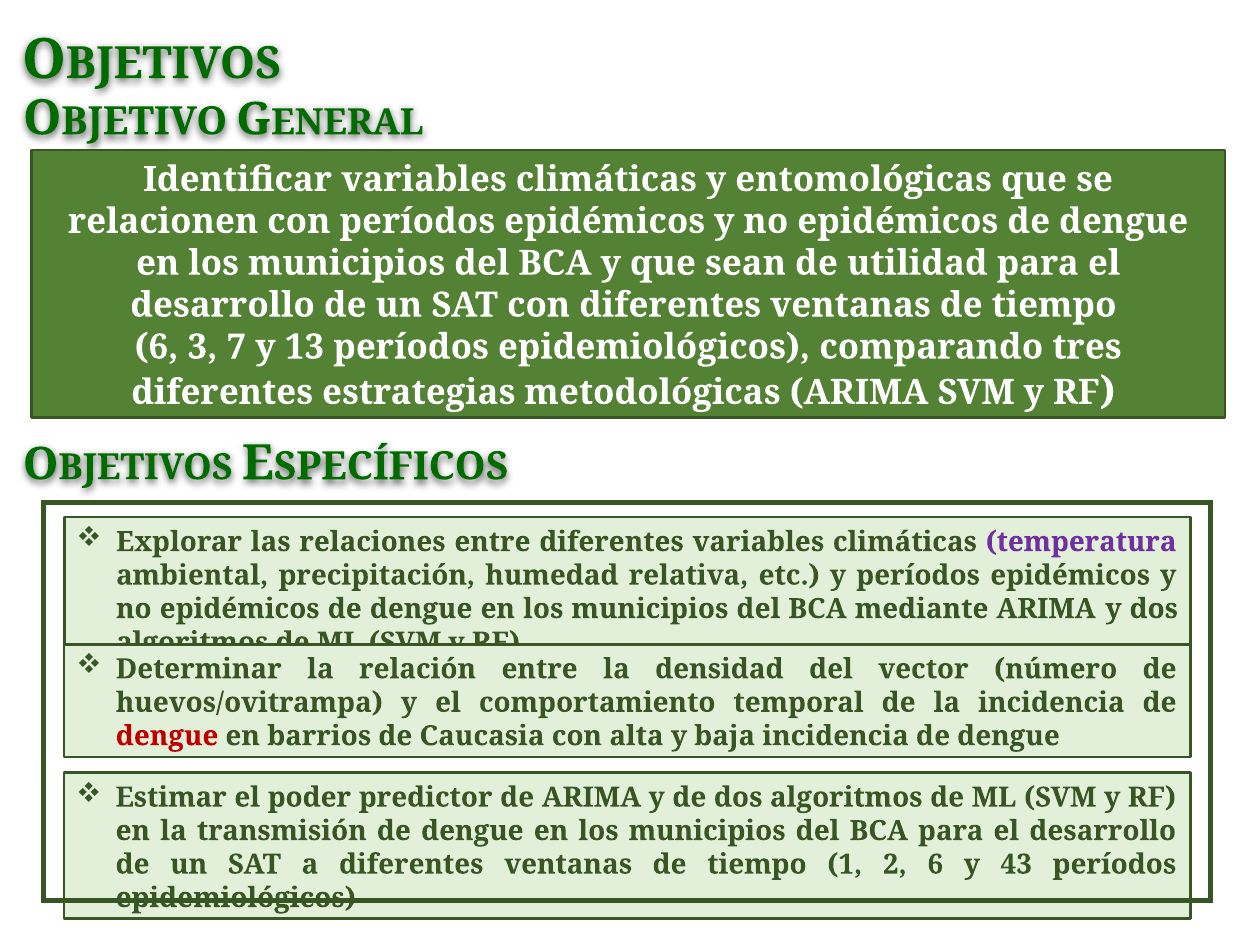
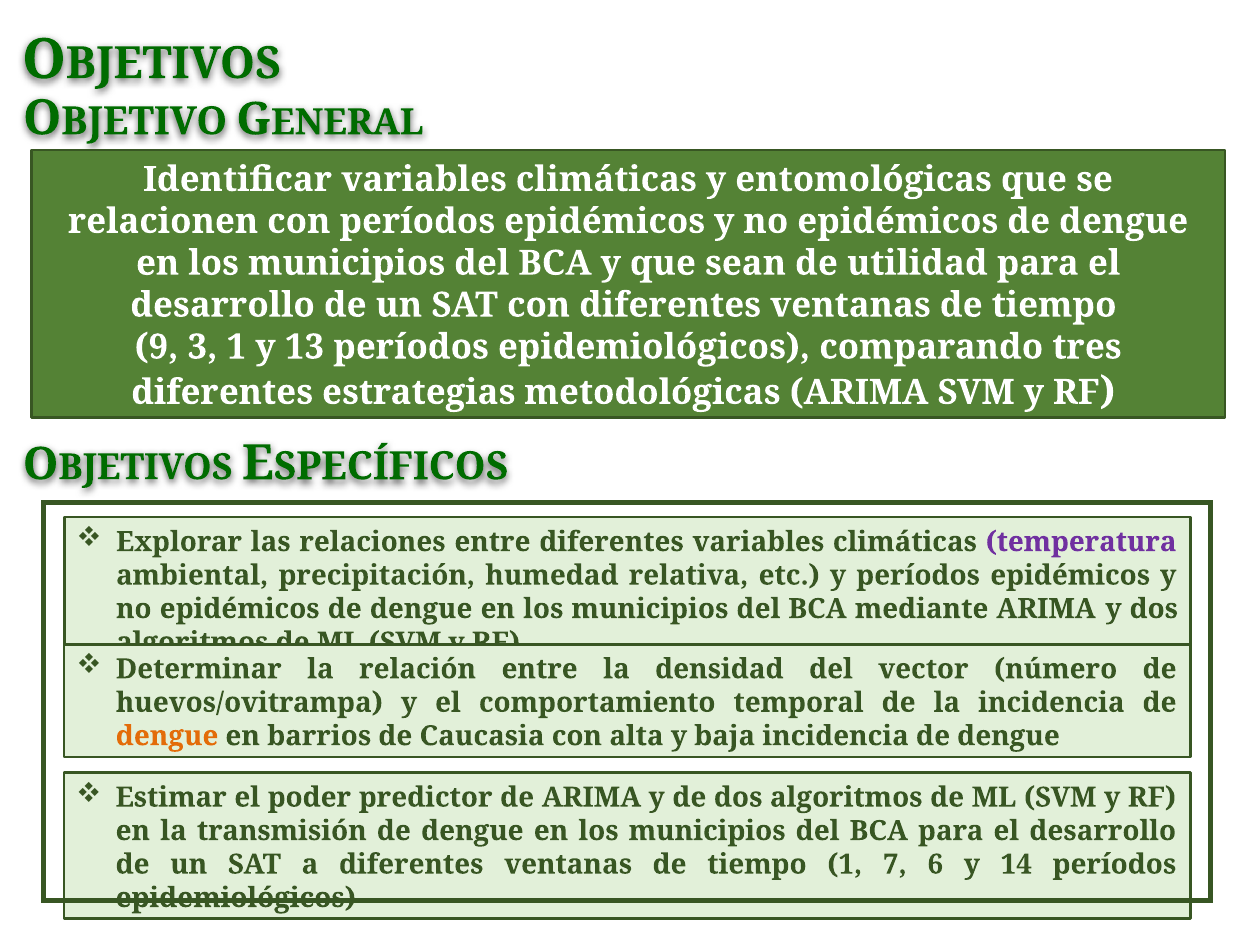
6: 6 -> 9 (156, 347)
3 7: 7 -> 1 (236, 347)
dengue colour: red -> orange (167, 736)
2: 2 -> 7 (895, 864)
43: 43 -> 14 (1016, 864)
